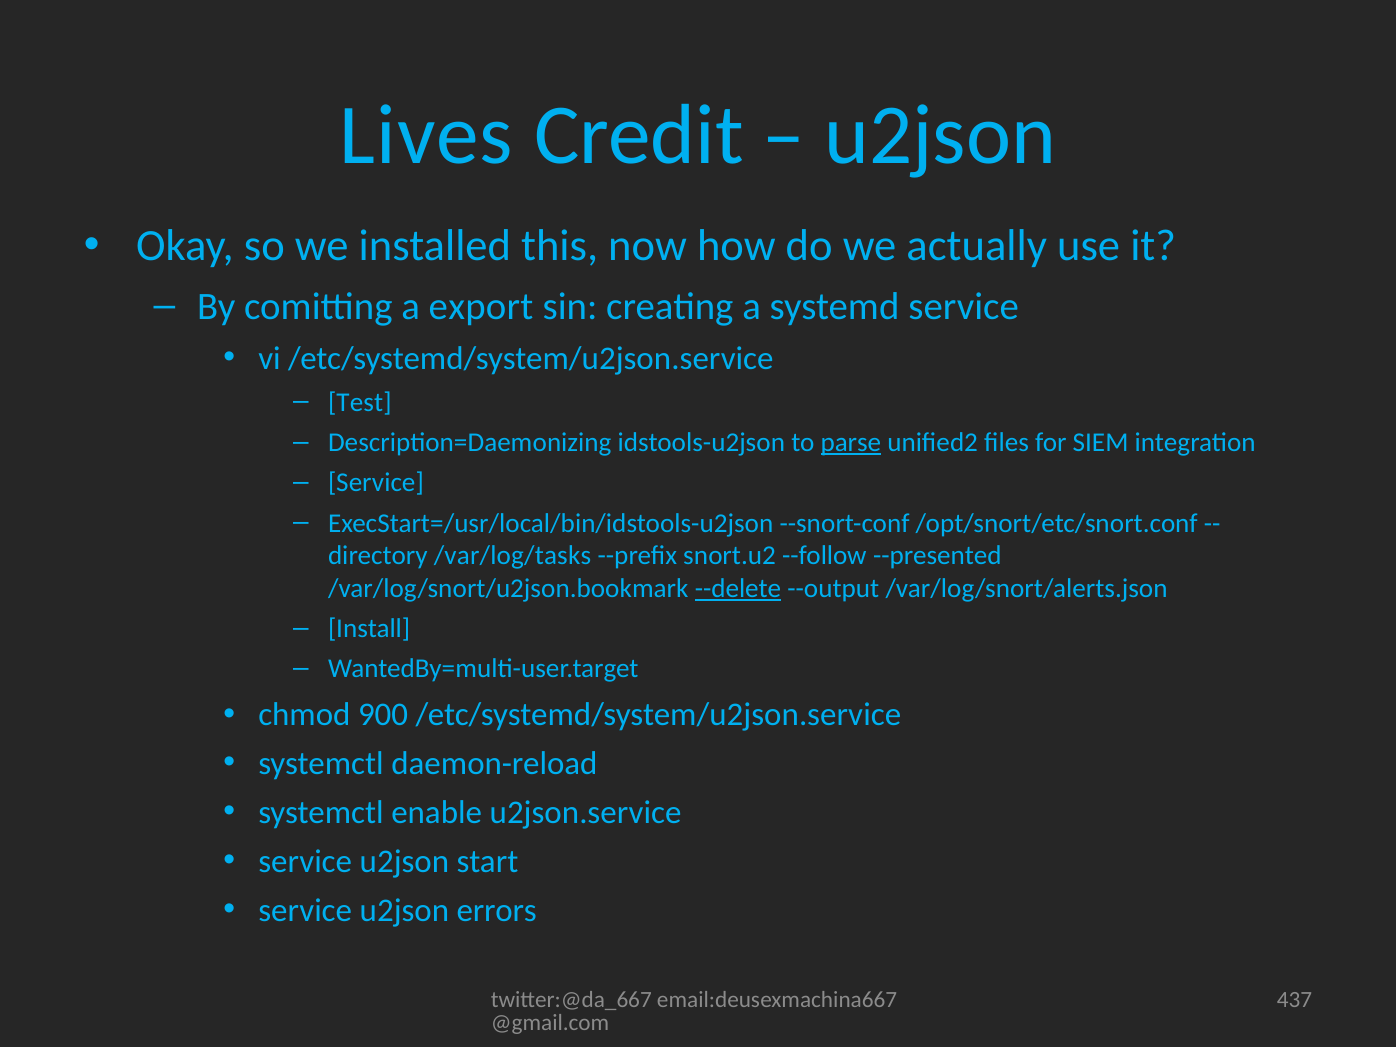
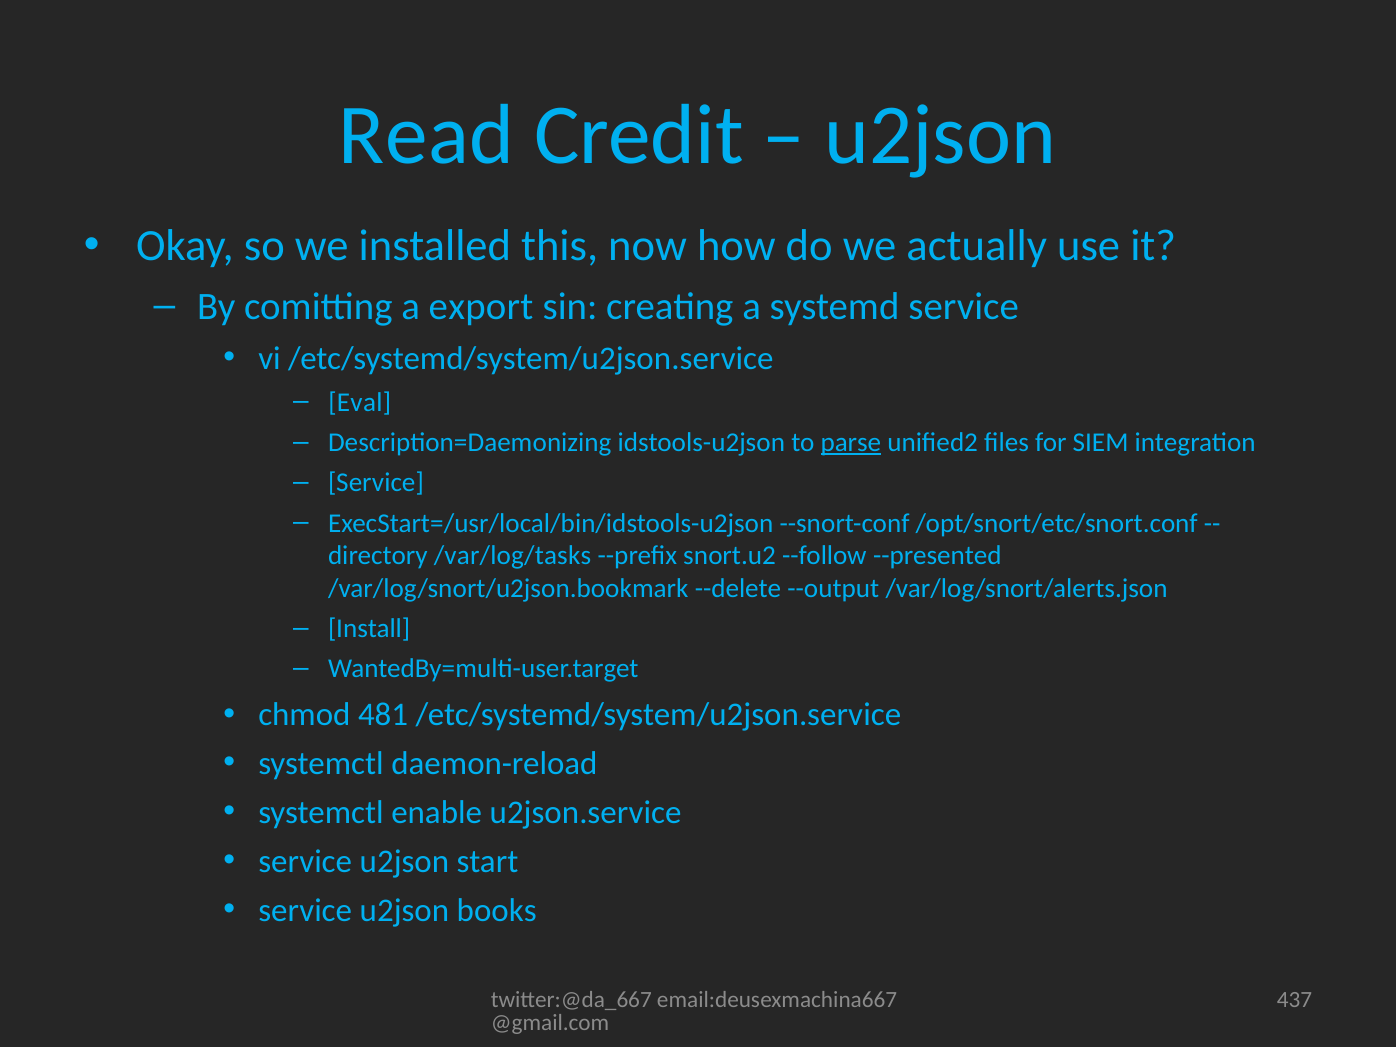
Lives: Lives -> Read (427, 135)
Test: Test -> Eval (360, 402)
--delete underline: present -> none (738, 588)
900: 900 -> 481 (383, 715)
errors: errors -> books (497, 910)
